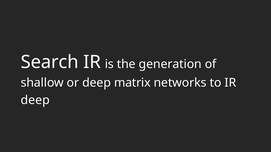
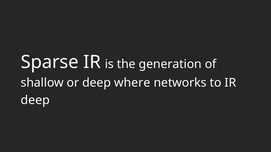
Search: Search -> Sparse (50, 62)
matrix: matrix -> where (132, 83)
